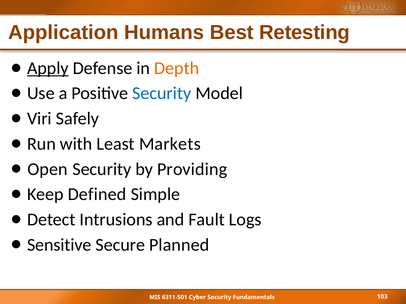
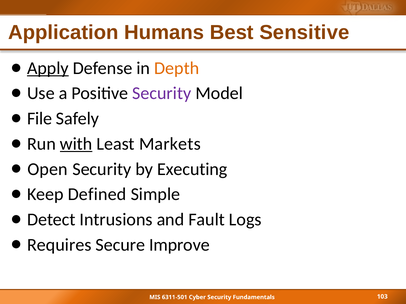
Retesting: Retesting -> Sensitive (304, 33)
Security colour: blue -> purple (162, 94)
Viri: Viri -> File (39, 119)
with underline: none -> present (76, 144)
Providing: Providing -> Executing (192, 169)
Sensitive: Sensitive -> Requires (59, 245)
Planned: Planned -> Improve (179, 245)
